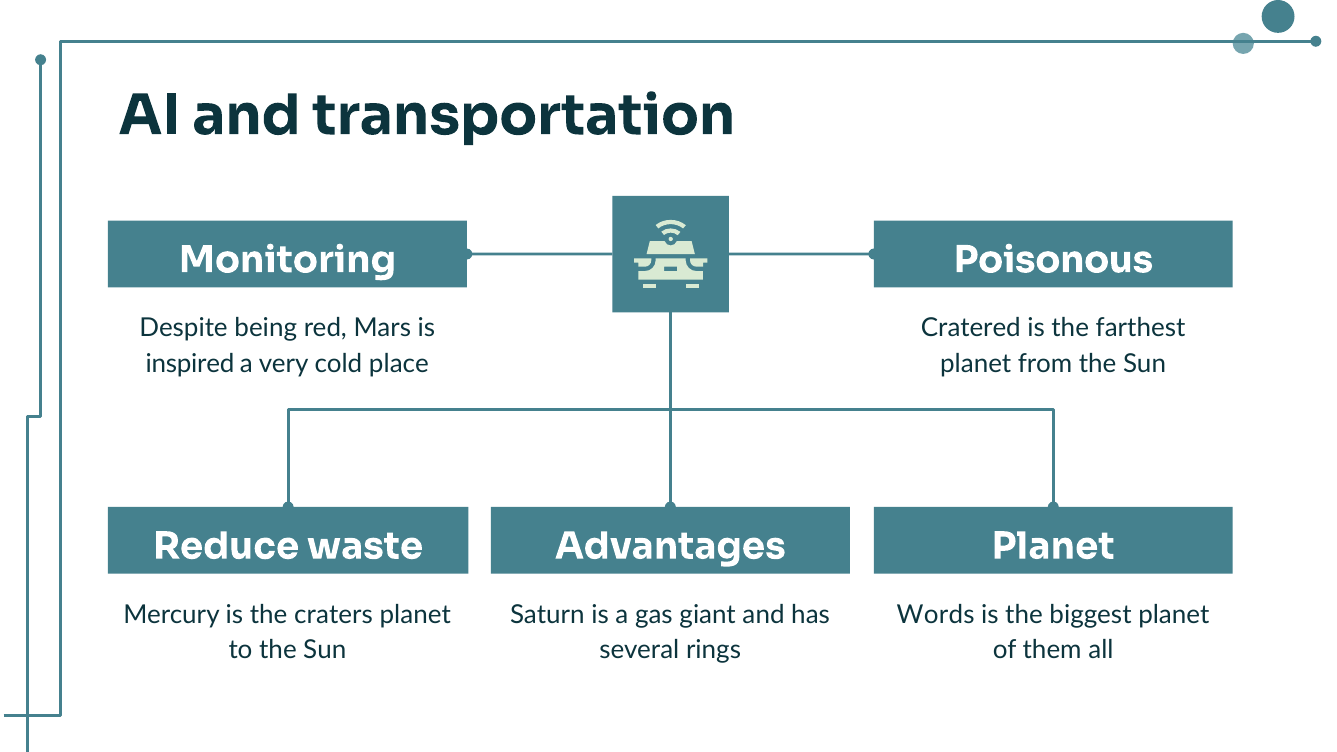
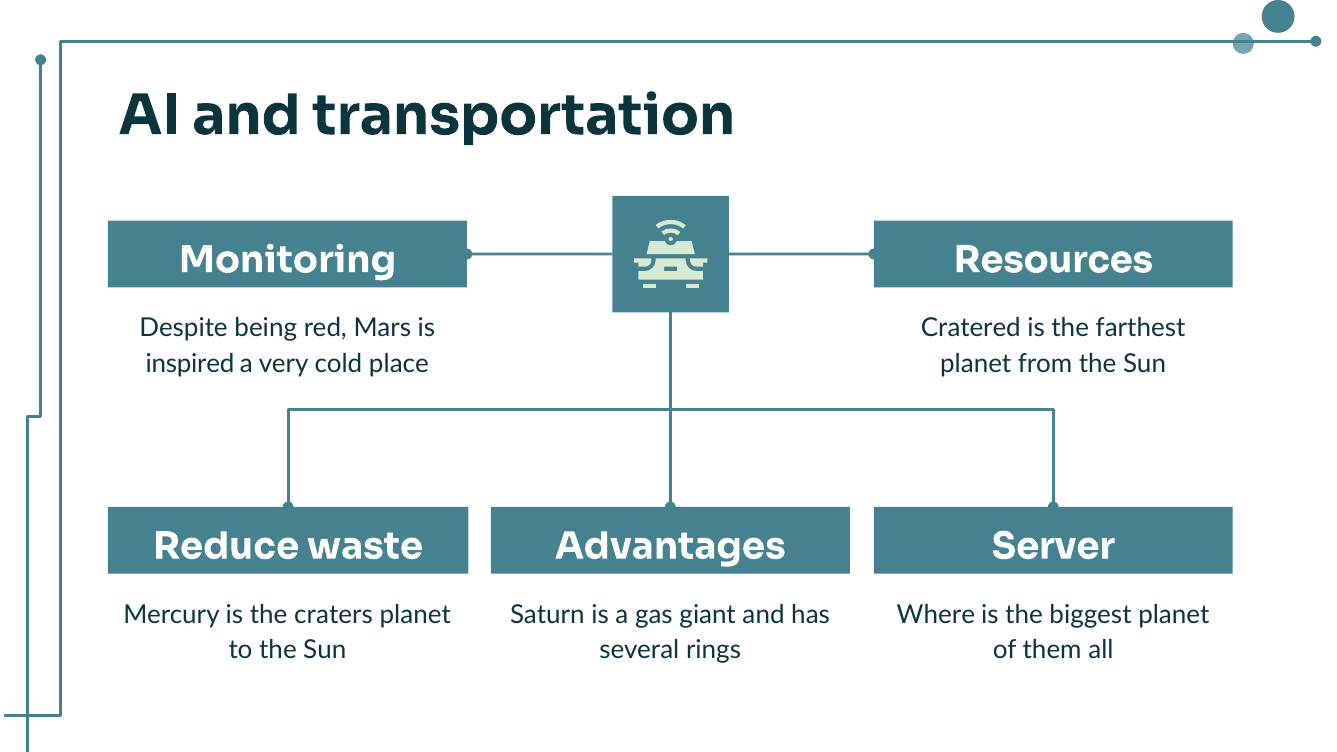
Poisonous: Poisonous -> Resources (1053, 260)
Advantages Planet: Planet -> Server (1053, 546)
Words: Words -> Where (936, 614)
